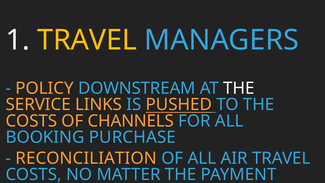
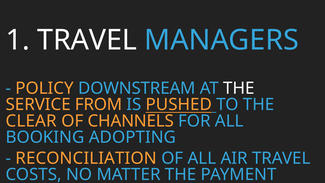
TRAVEL colour: yellow -> white (87, 40)
LINKS: LINKS -> FROM (99, 105)
COSTS: COSTS -> CLEAR (31, 121)
PURCHASE: PURCHASE -> ADOPTING (132, 137)
